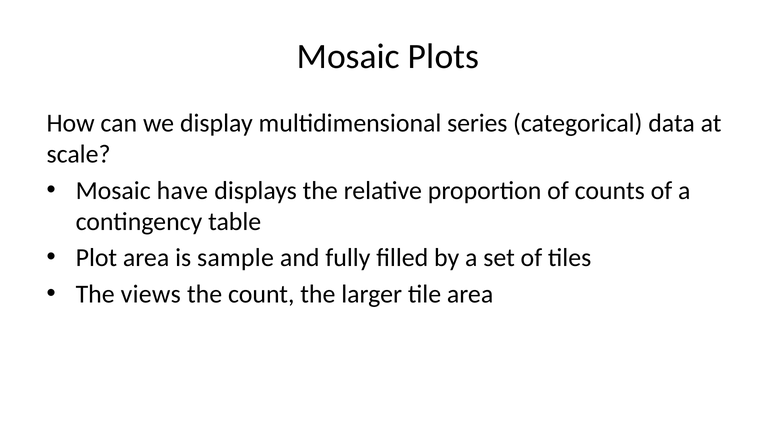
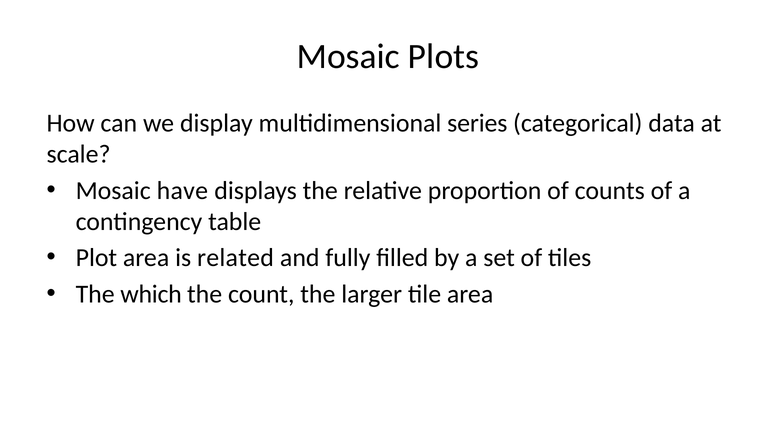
sample: sample -> related (235, 258)
views: views -> which (151, 294)
